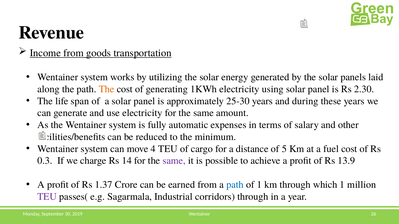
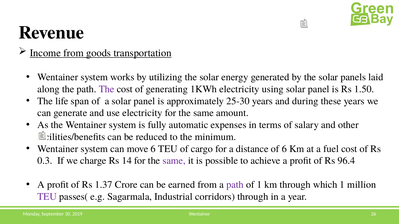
The colour: orange -> purple (107, 89)
2.30: 2.30 -> 1.50 (364, 89)
move 4: 4 -> 6 (153, 149)
of 5: 5 -> 6 (284, 149)
13.9: 13.9 -> 96.4 (346, 161)
path colour: blue -> purple (235, 185)
